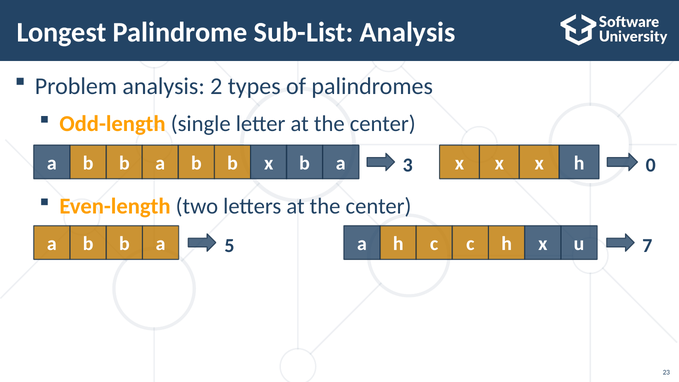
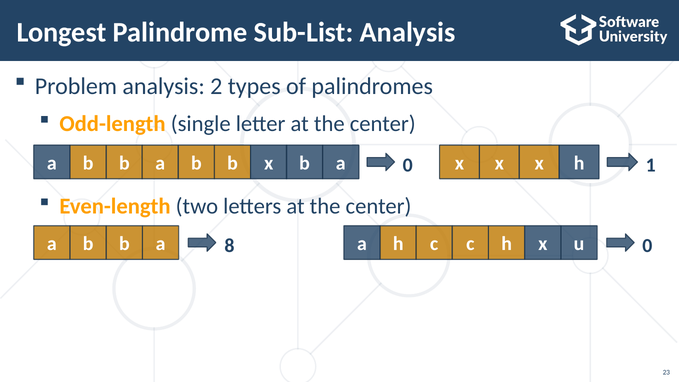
a 3: 3 -> 0 (408, 165)
0: 0 -> 1 (651, 165)
5: 5 -> 8 (229, 246)
h 7: 7 -> 0 (647, 246)
